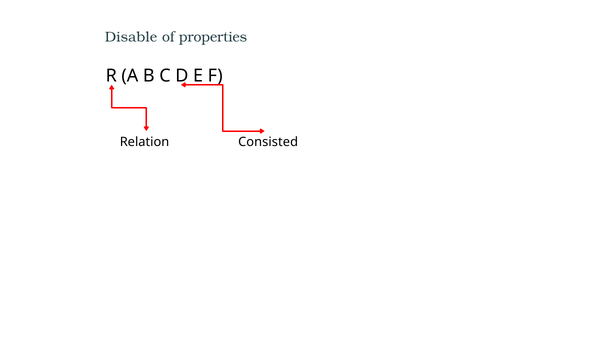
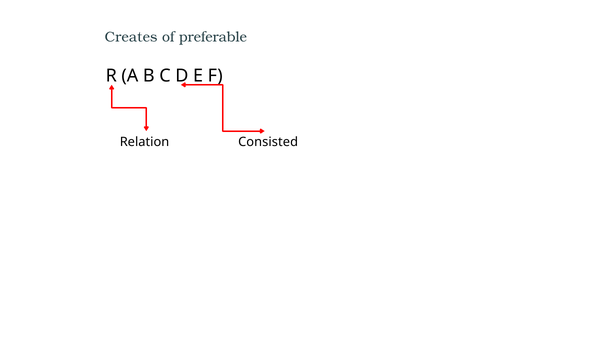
Disable: Disable -> Creates (131, 37)
properties: properties -> preferable (213, 37)
